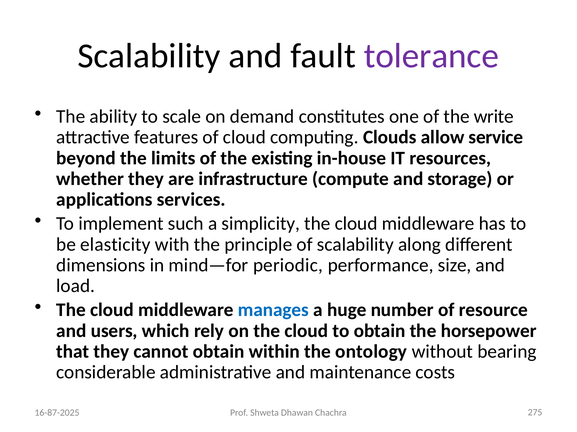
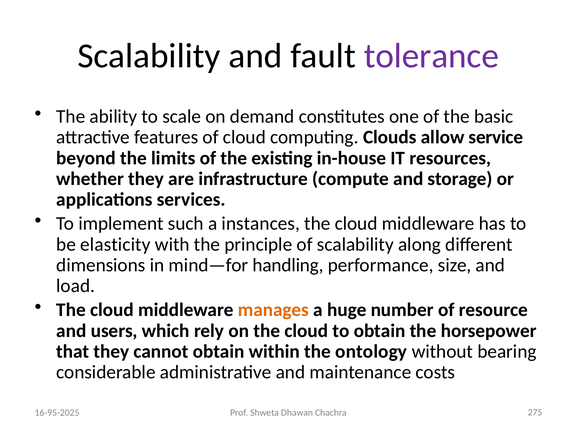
write: write -> basic (494, 117)
simplicity: simplicity -> instances (261, 224)
periodic: periodic -> handling (288, 266)
manages colour: blue -> orange (273, 311)
16-87-2025: 16-87-2025 -> 16-95-2025 (57, 413)
